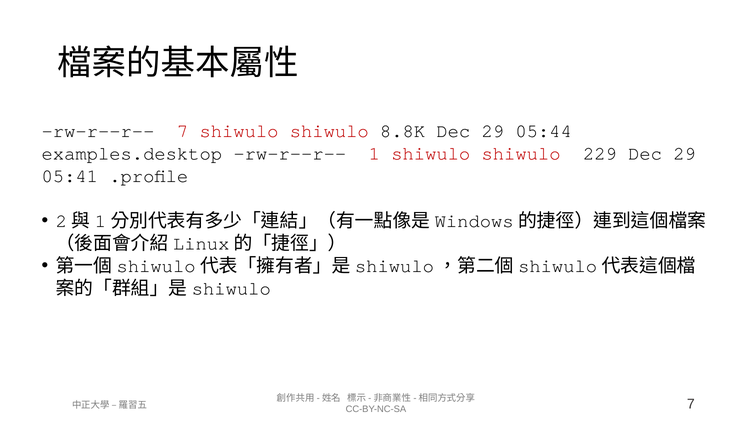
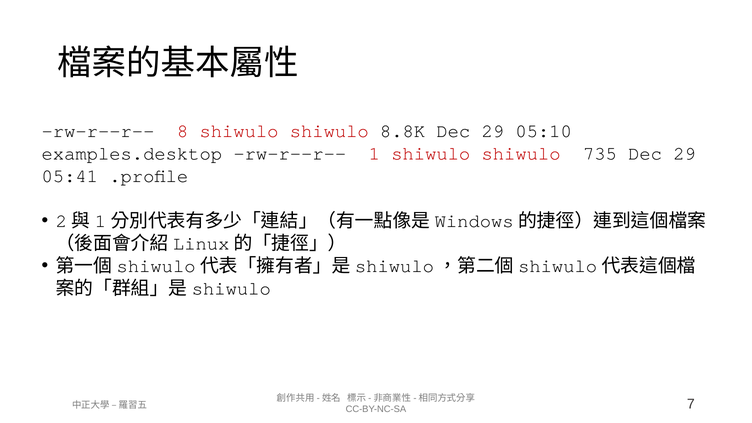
rw-r--r-- 7: 7 -> 8 (183, 131)
05:44: 05:44 -> 05:10 (544, 131)
229: 229 -> 735 (600, 153)
